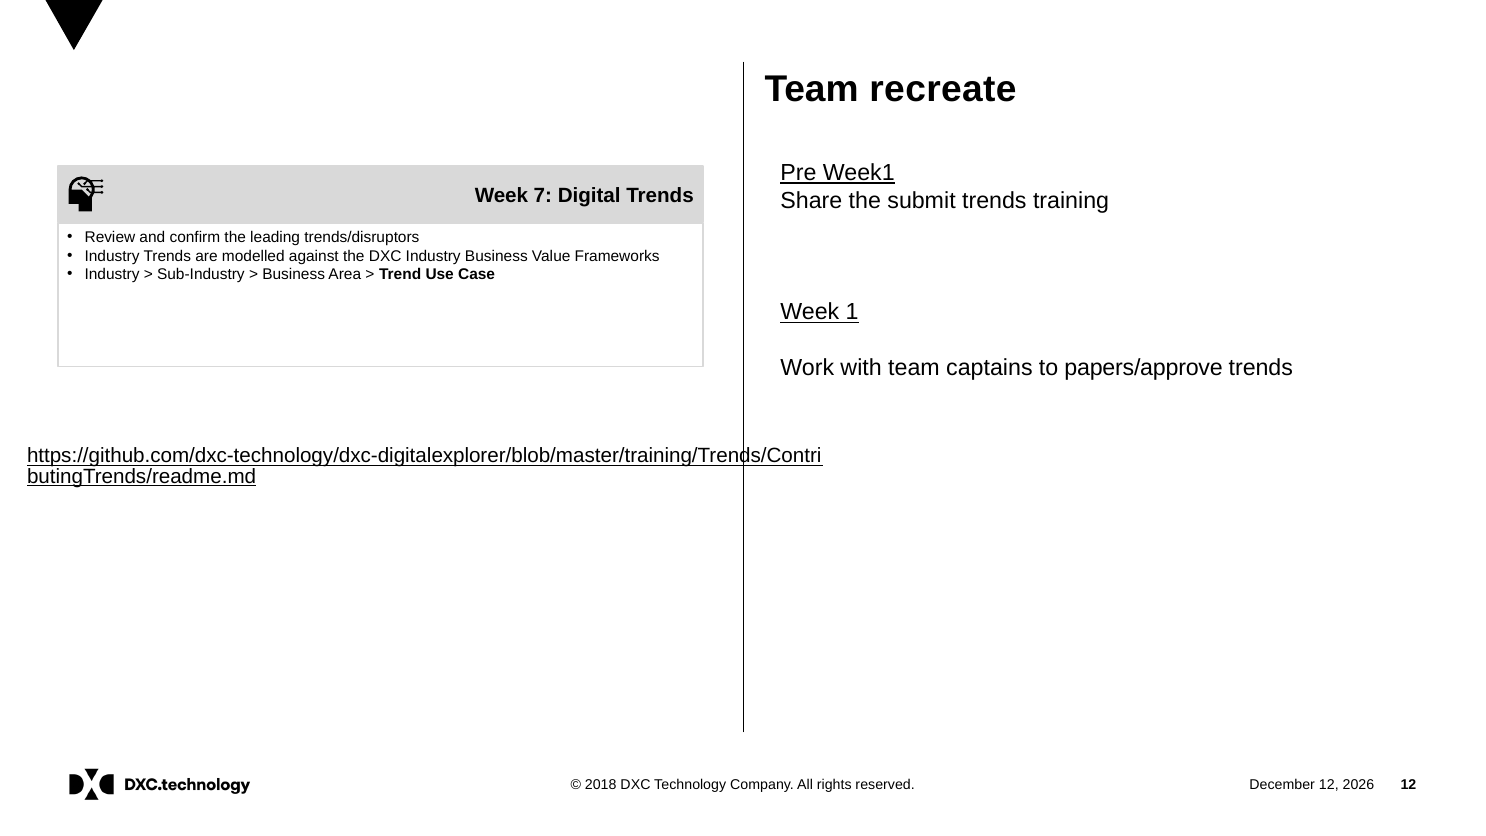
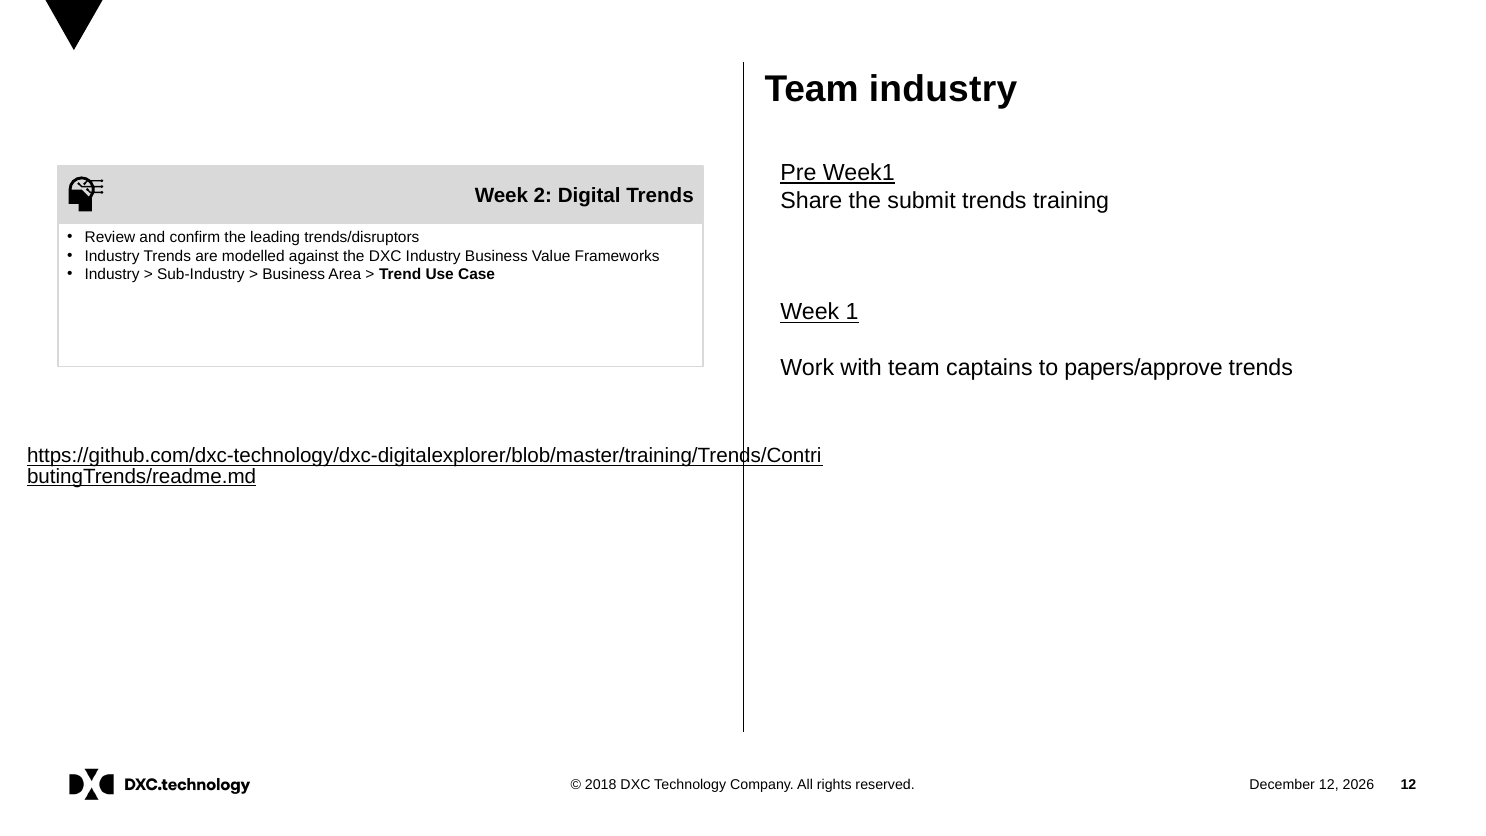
Team recreate: recreate -> industry (943, 89)
7: 7 -> 2 (543, 195)
